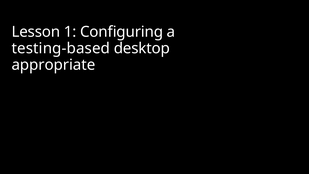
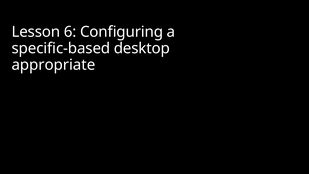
1: 1 -> 6 (70, 32)
testing-based: testing-based -> specific-based (61, 48)
